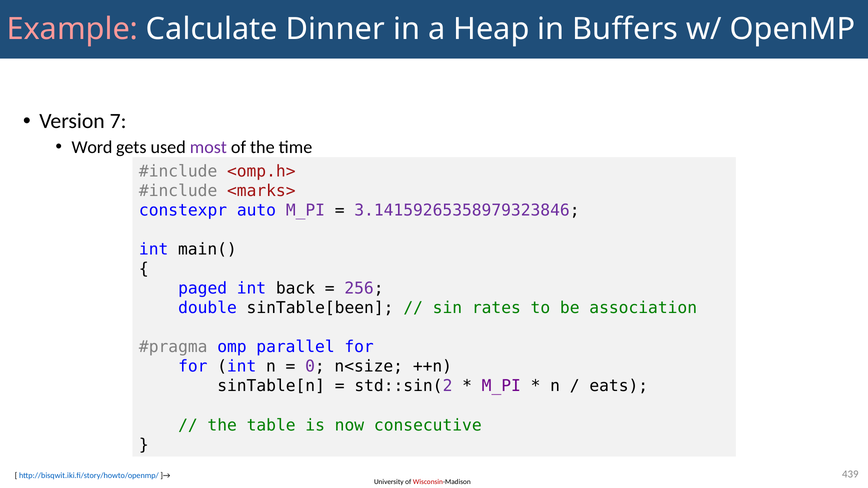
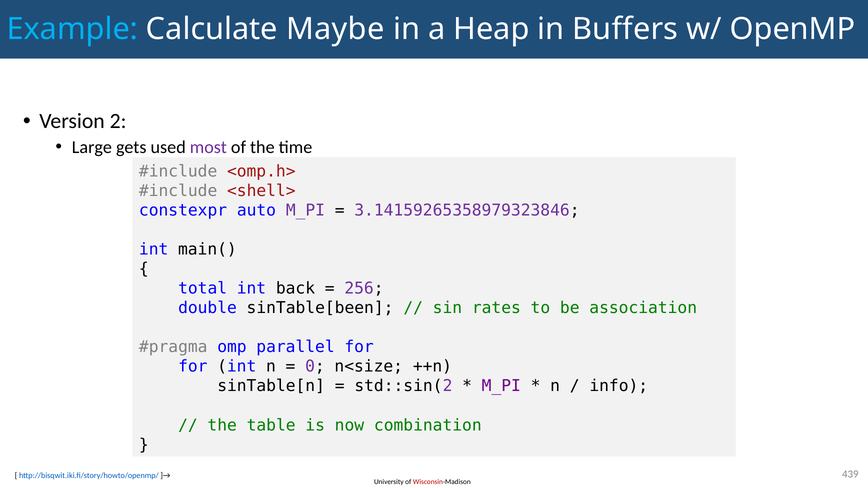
Example colour: pink -> light blue (72, 29)
Dinner: Dinner -> Maybe (335, 29)
7: 7 -> 2 (118, 121)
Word: Word -> Large (92, 147)
<marks>: <marks> -> <shell> (261, 191)
paged: paged -> total (203, 289)
eats: eats -> info (619, 386)
consecutive: consecutive -> combination (428, 425)
